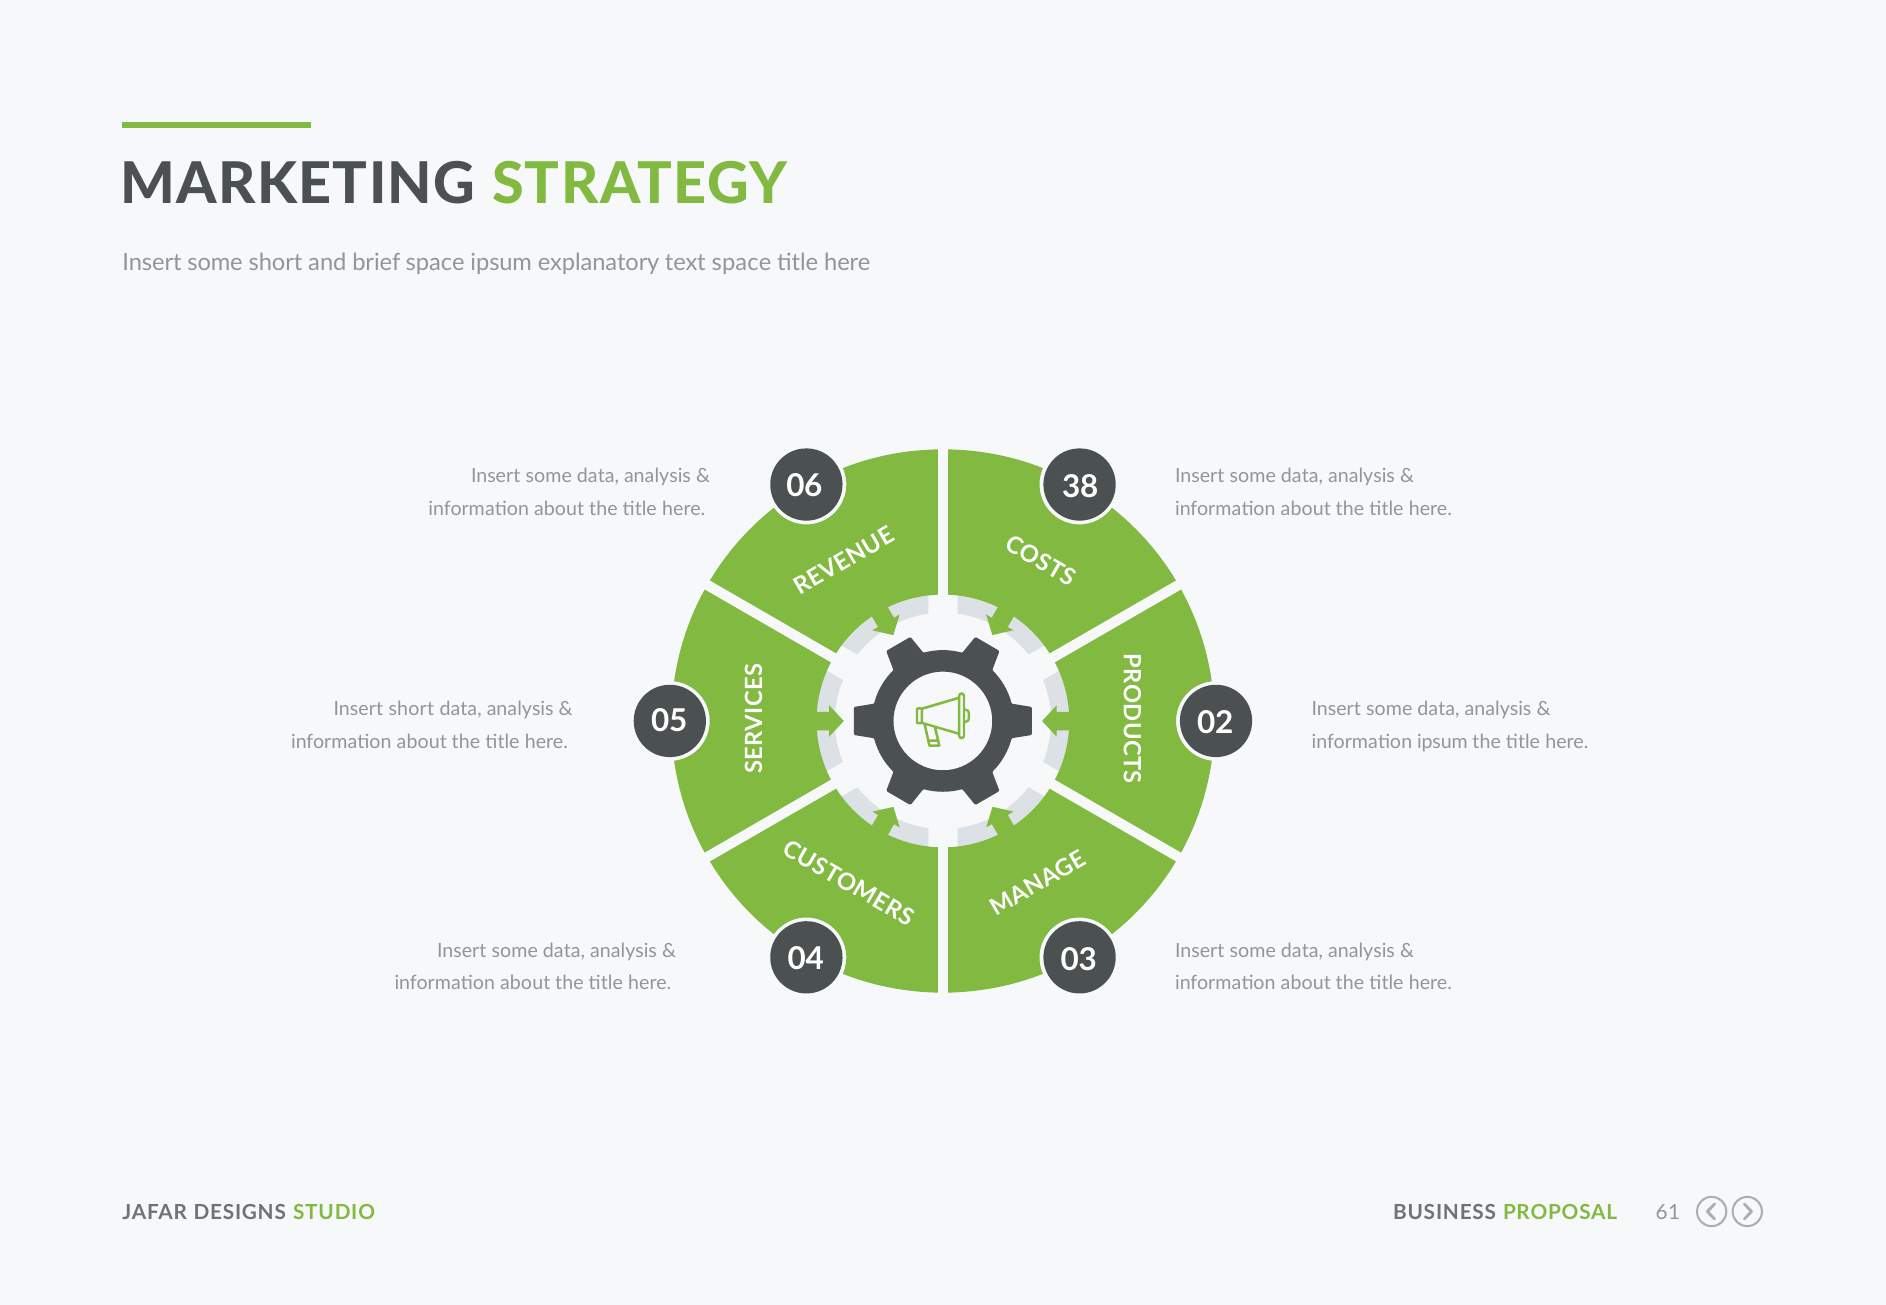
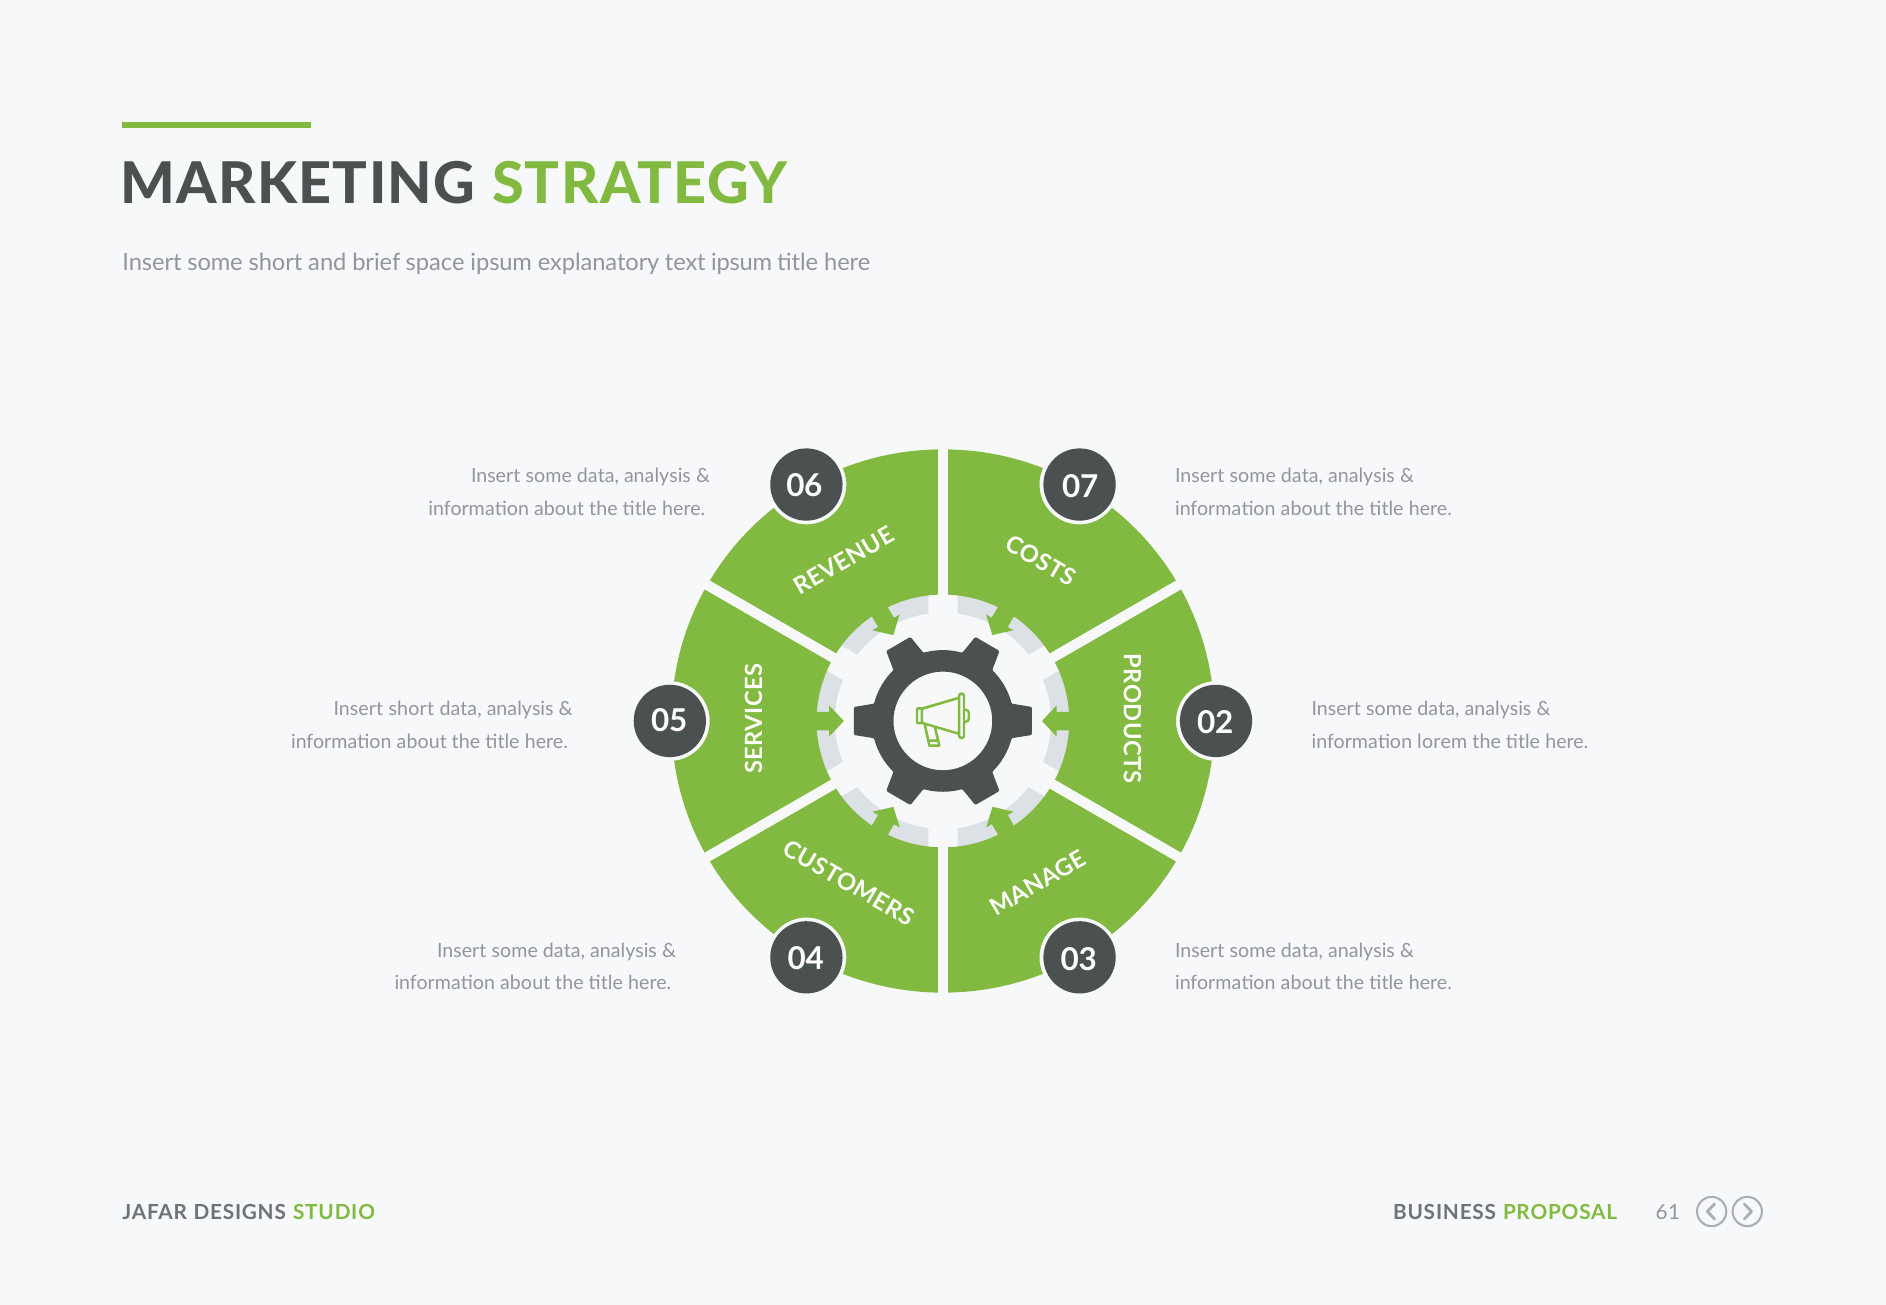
text space: space -> ipsum (742, 262)
38: 38 -> 07 (1080, 487)
information ipsum: ipsum -> lorem (1442, 742)
